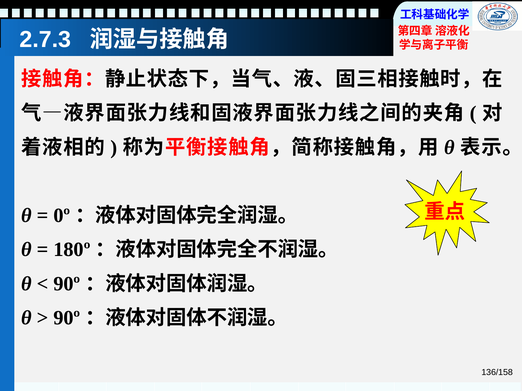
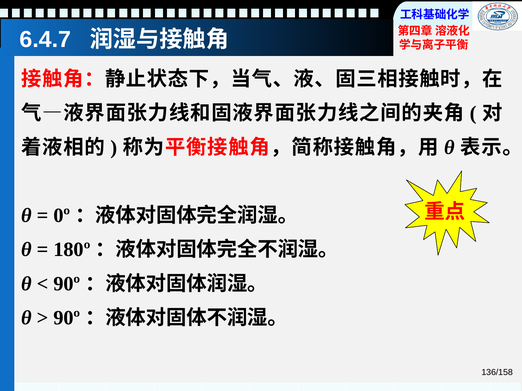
2.7.3: 2.7.3 -> 6.4.7 (45, 40)
